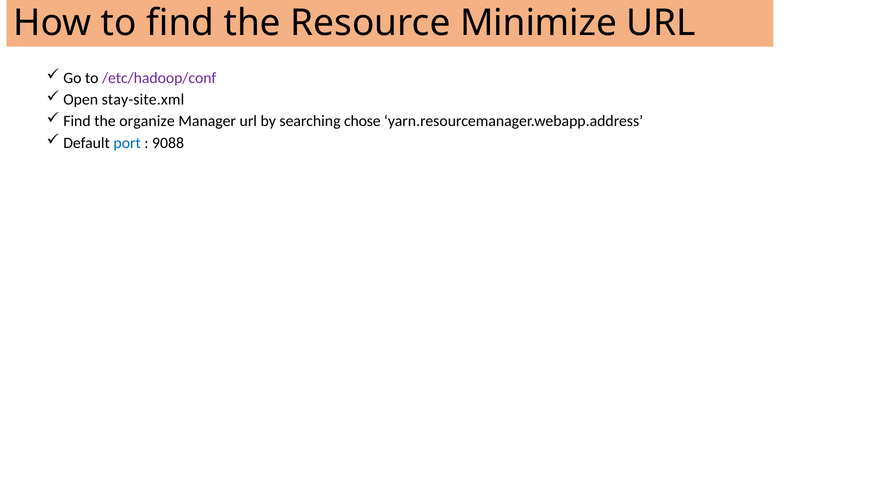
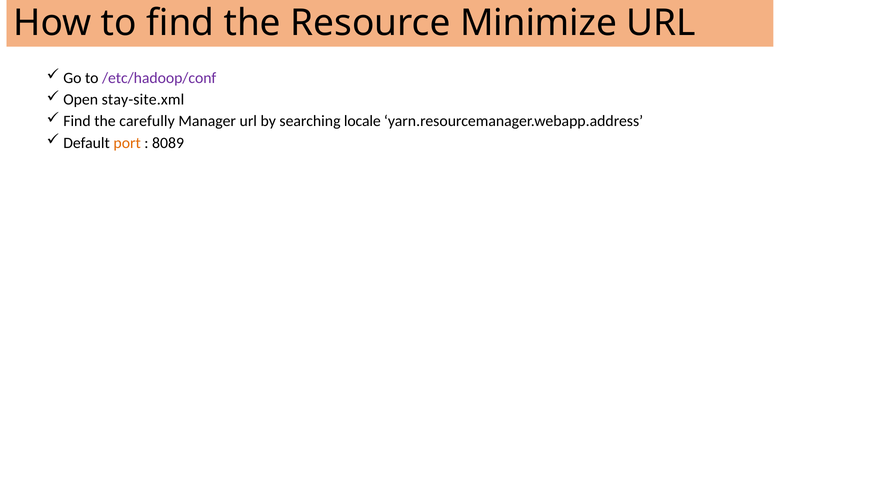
organize: organize -> carefully (147, 121)
chose: chose -> locale (362, 121)
port colour: blue -> orange (127, 143)
9088: 9088 -> 8089 (168, 143)
